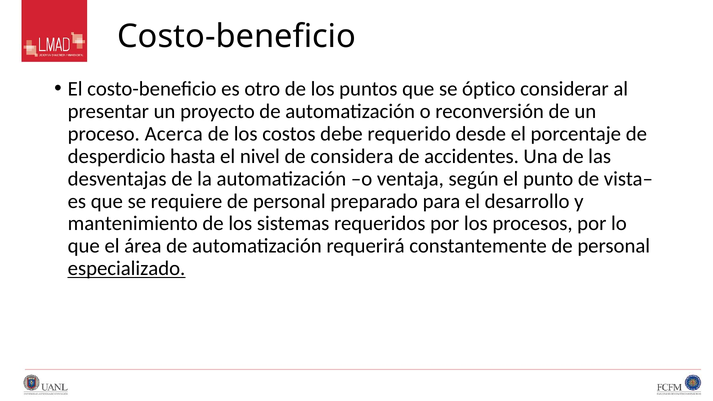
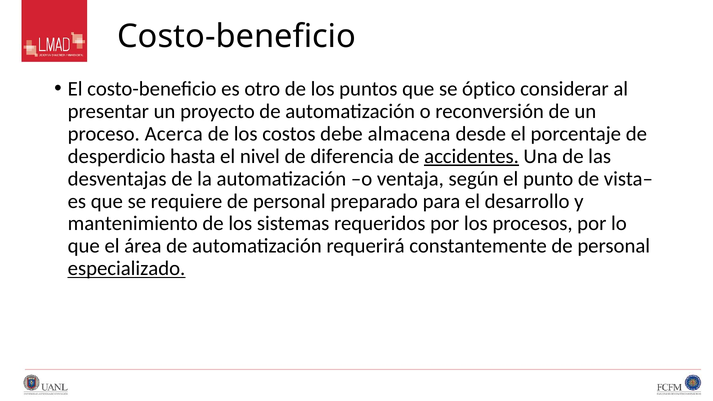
requerido: requerido -> almacena (409, 134)
considera: considera -> diferencia (352, 156)
accidentes underline: none -> present (472, 156)
